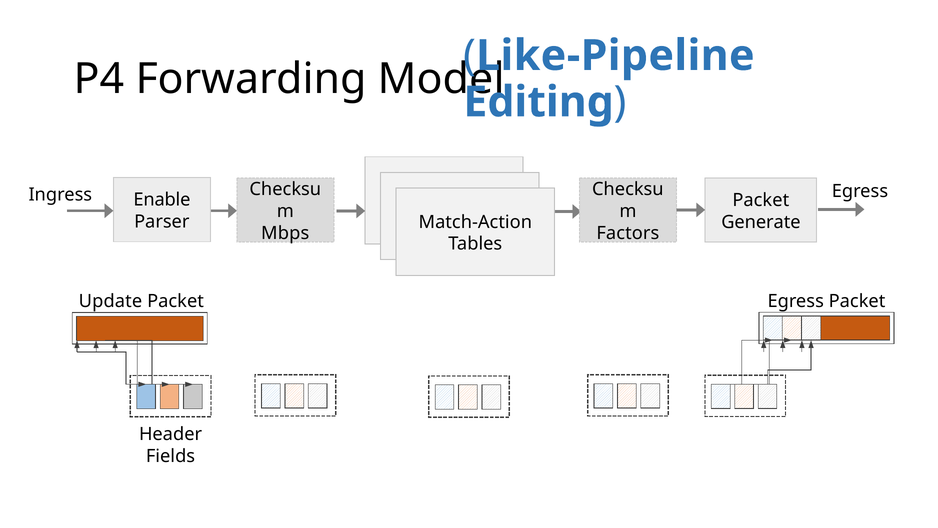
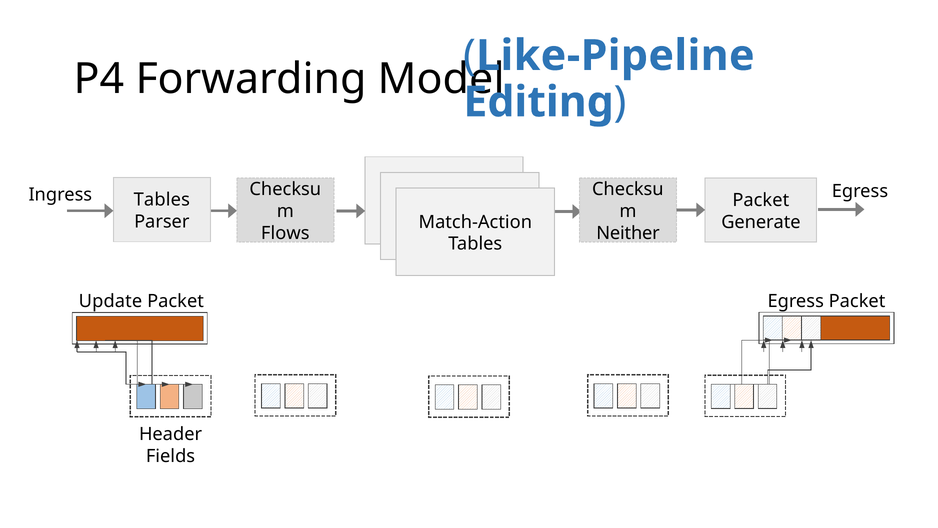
Enable: Enable -> Tables (162, 200)
Mbps: Mbps -> Flows (285, 233)
Factors: Factors -> Neither (628, 233)
